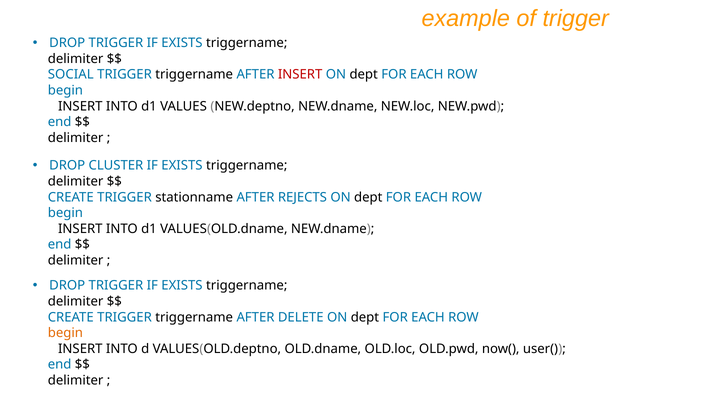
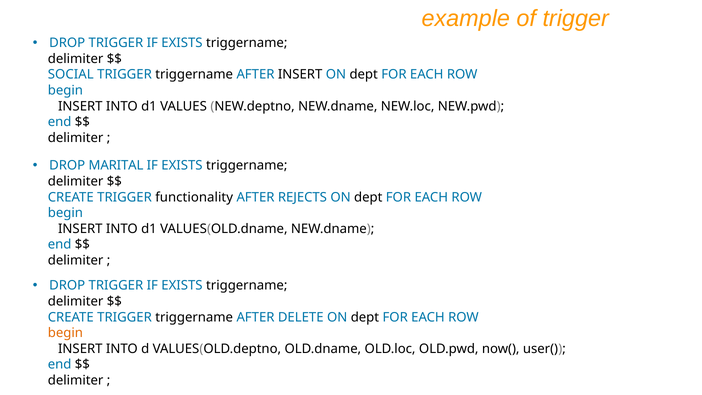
INSERT colour: red -> black (300, 75)
CLUSTER: CLUSTER -> MARITAL (116, 166)
stationname: stationname -> functionality (194, 197)
